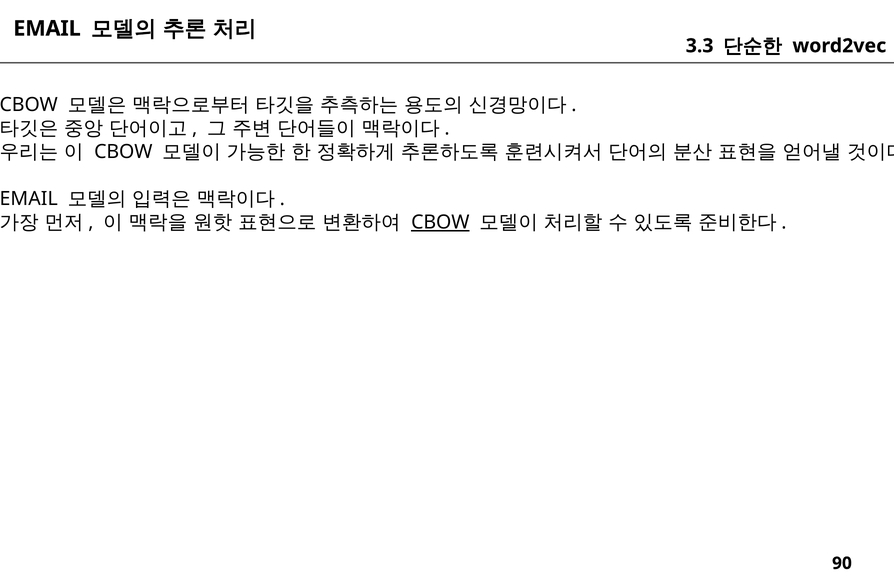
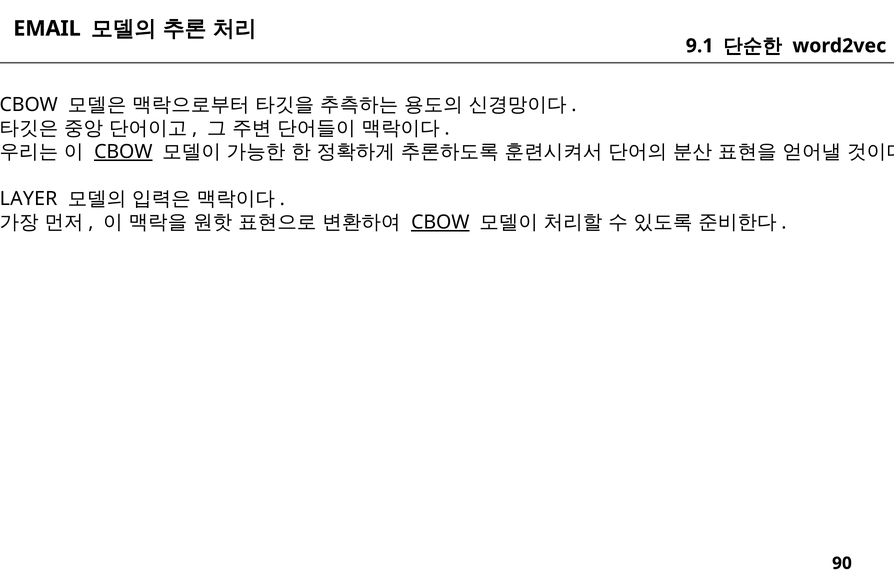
3.3: 3.3 -> 9.1 (700, 46)
CBOW underline: none -> present (123, 152)
EMAIL: EMAIL -> LAYER (29, 199)
